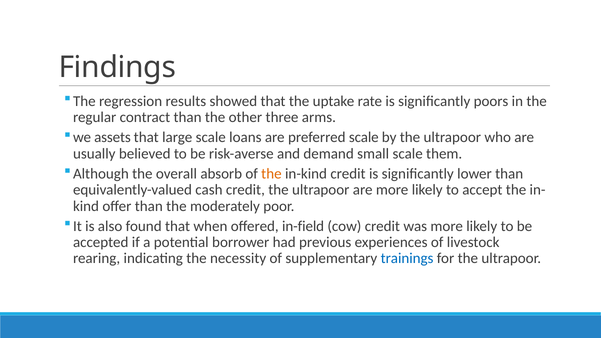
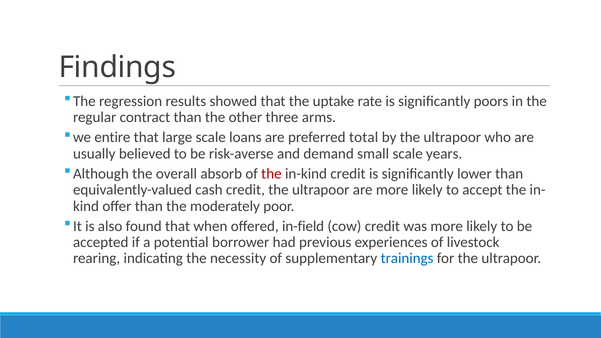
assets: assets -> entire (112, 137)
preferred scale: scale -> total (364, 137)
them: them -> years (444, 154)
the colour: orange -> red (271, 174)
